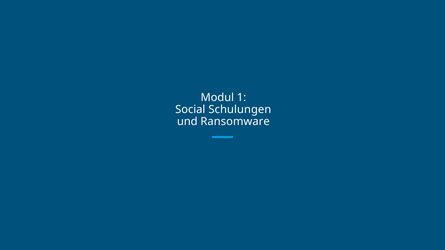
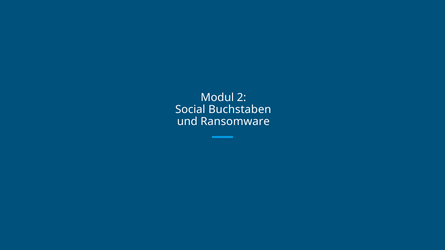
1: 1 -> 2 (242, 98)
Schulungen: Schulungen -> Buchstaben (240, 110)
